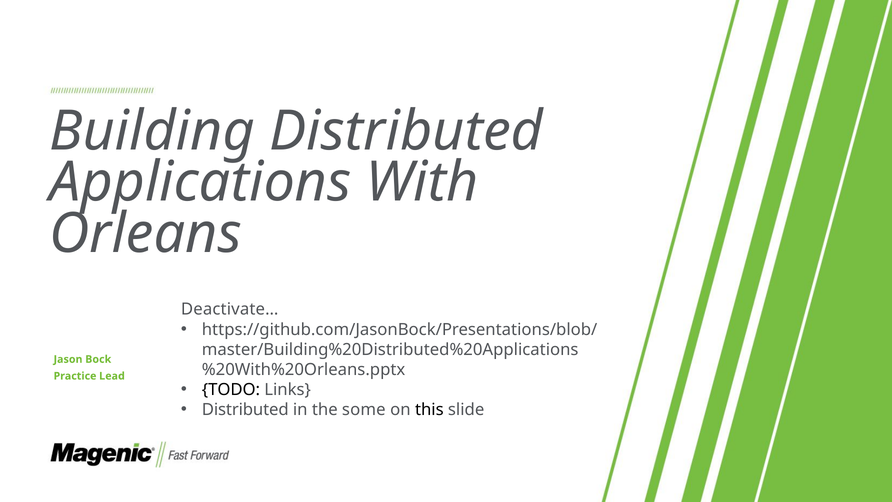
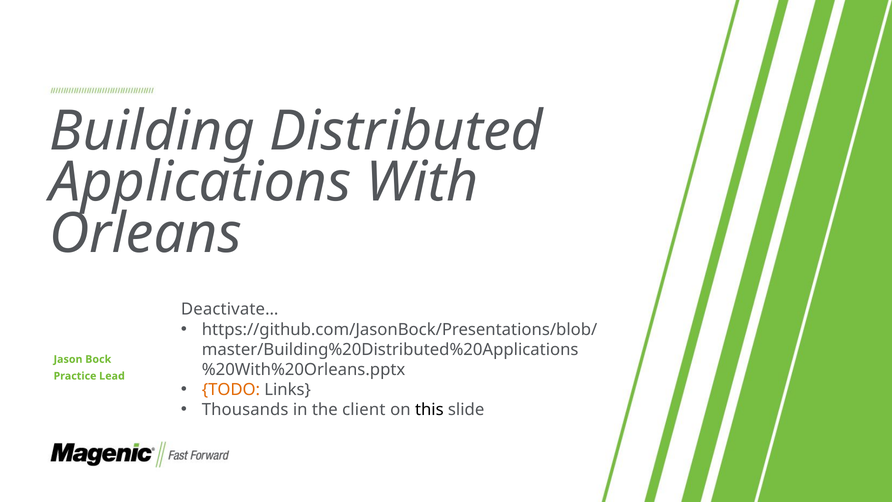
TODO colour: black -> orange (231, 390)
Distributed: Distributed -> Thousands (245, 410)
some: some -> client (364, 410)
